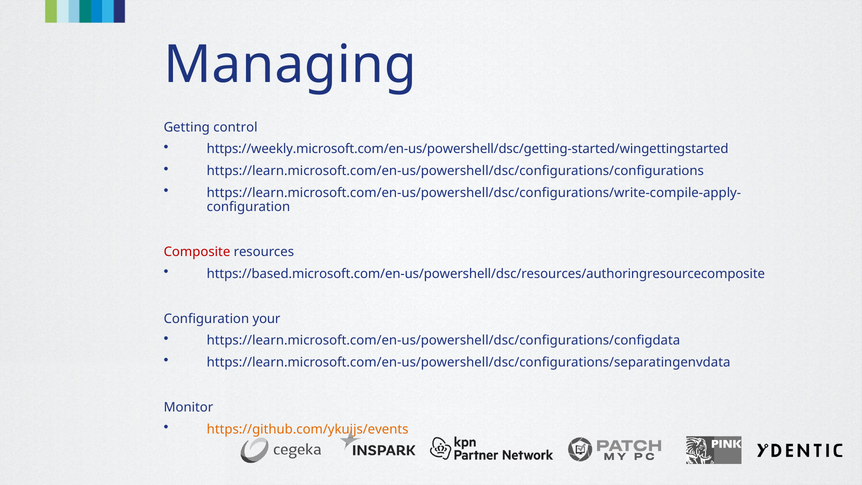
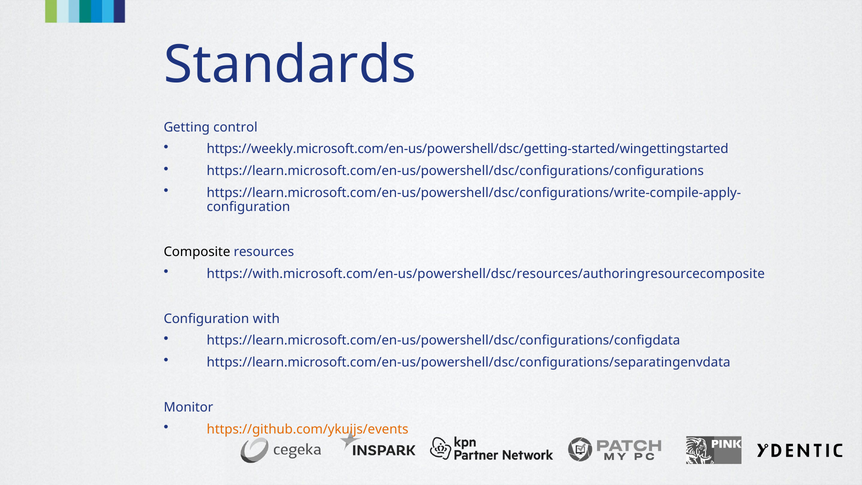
Managing: Managing -> Standards (290, 65)
Composite colour: red -> black (197, 252)
https://based.microsoft.com/en-us/powershell/dsc/resources/authoringresourcecomposite: https://based.microsoft.com/en-us/powershell/dsc/resources/authoringresourcecomposite -> https://with.microsoft.com/en-us/powershell/dsc/resources/authoringresourcecomposite (486, 274)
your: your -> with (266, 319)
